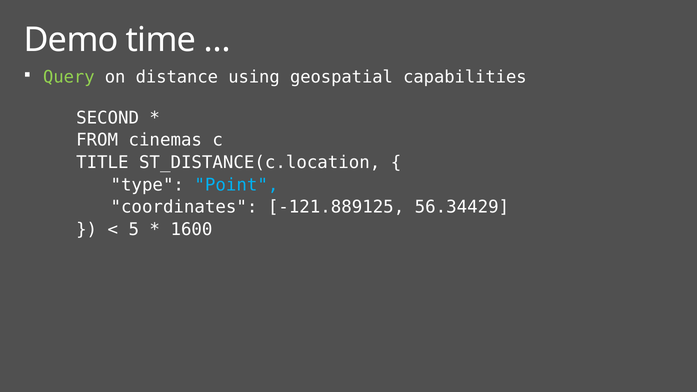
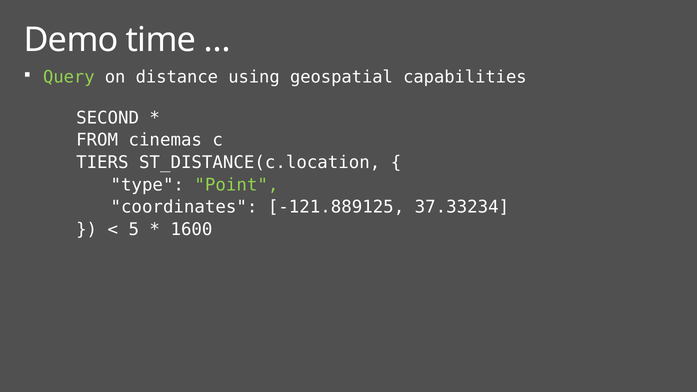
TITLE: TITLE -> TIERS (102, 163)
Point colour: light blue -> light green (236, 185)
56.34429: 56.34429 -> 37.33234 (462, 207)
